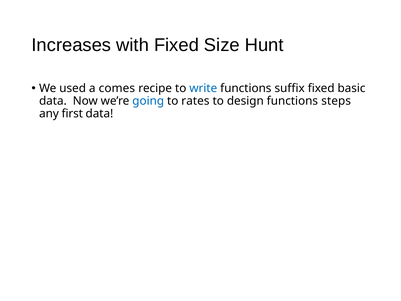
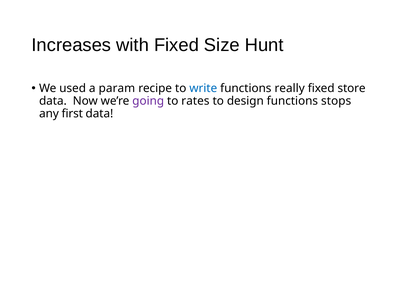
comes: comes -> param (117, 88)
suffix: suffix -> really (290, 88)
basic: basic -> store (352, 88)
going colour: blue -> purple (148, 101)
steps: steps -> stops (336, 101)
